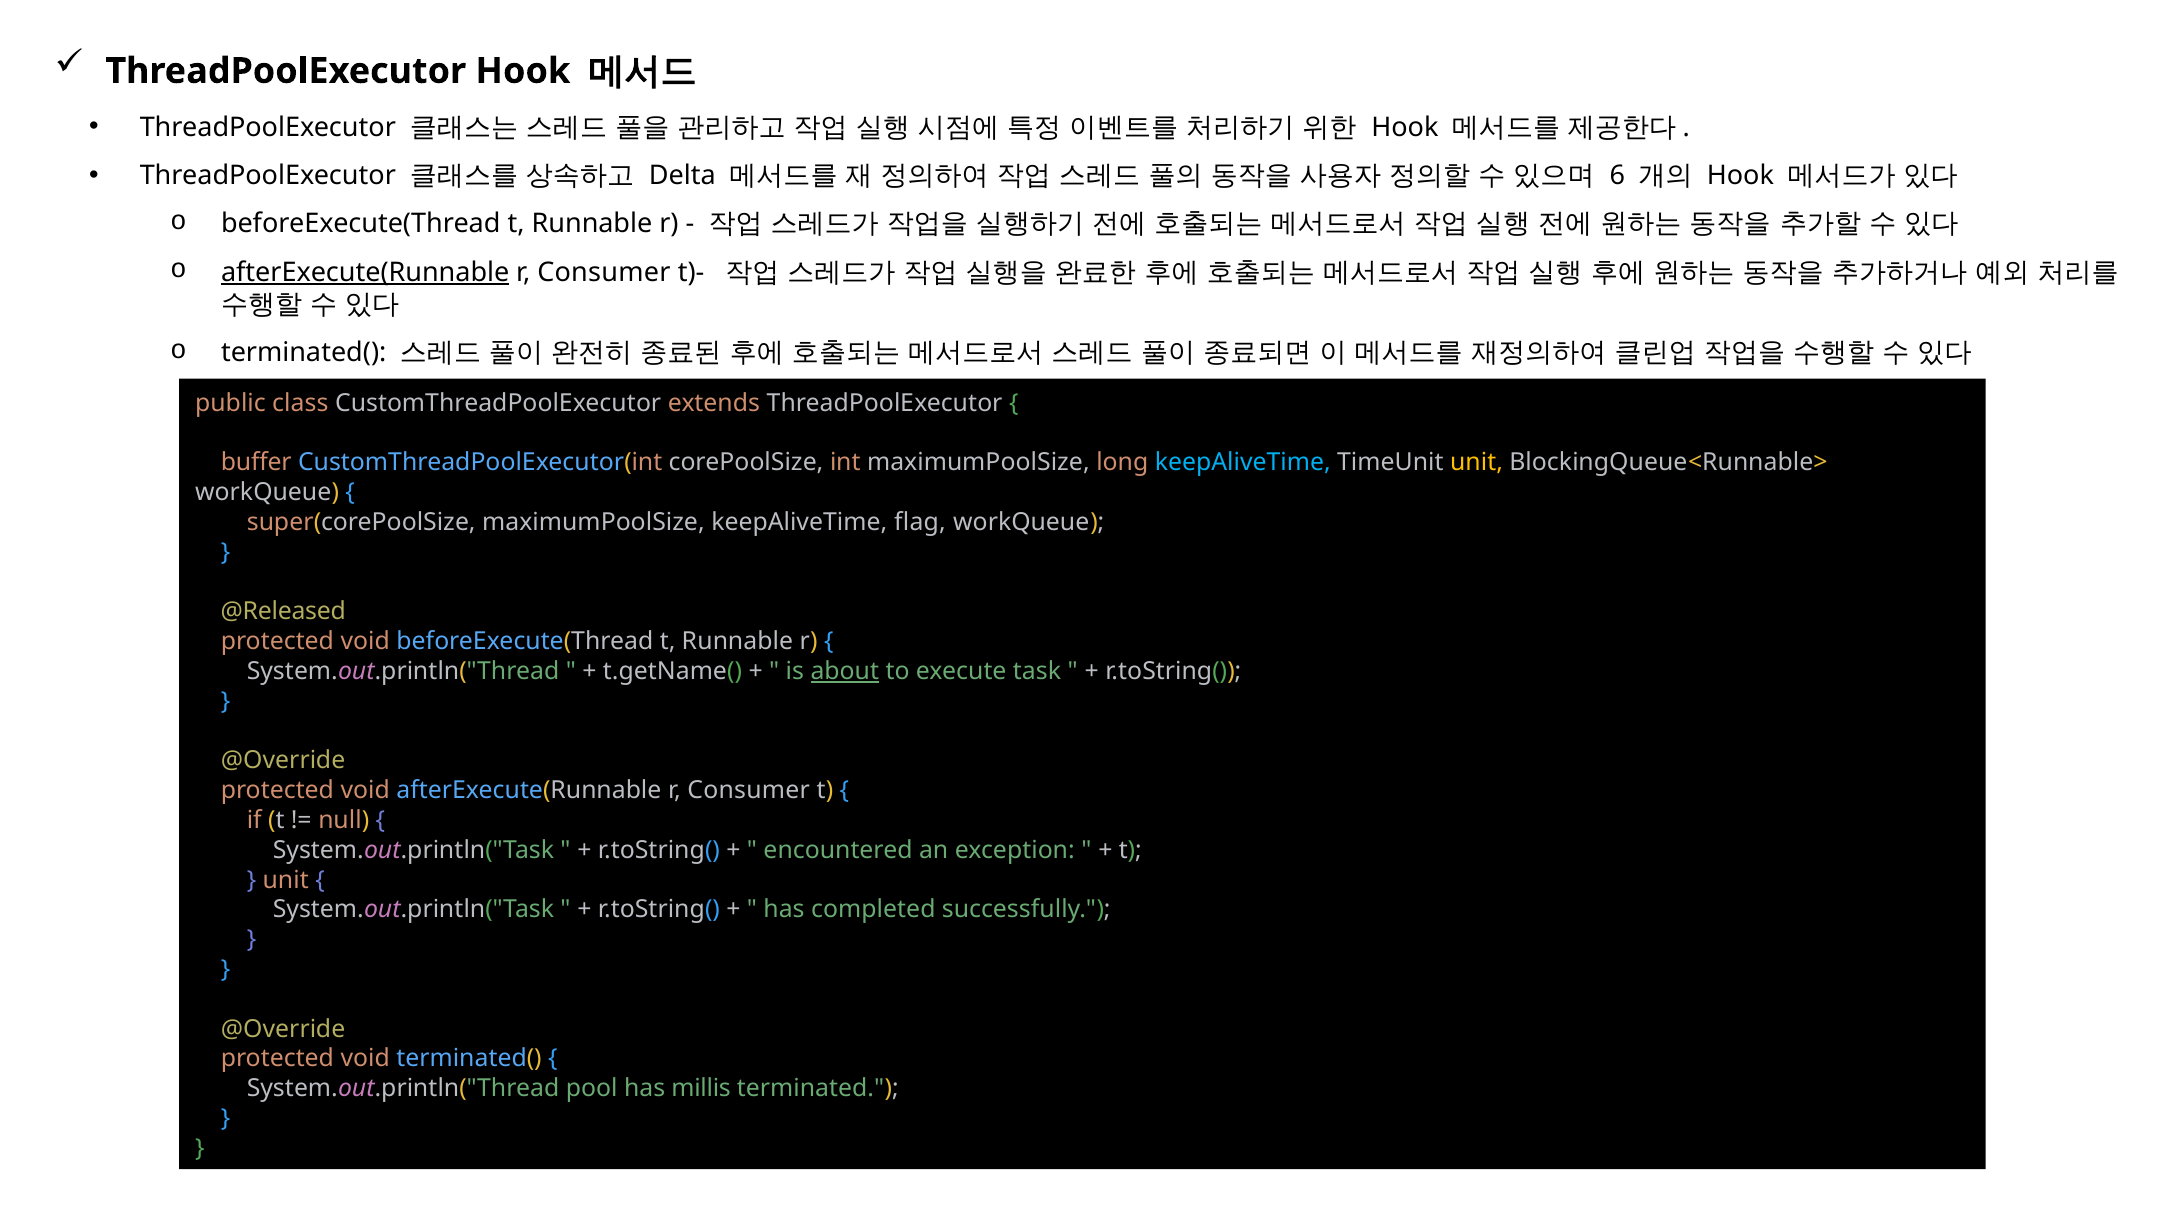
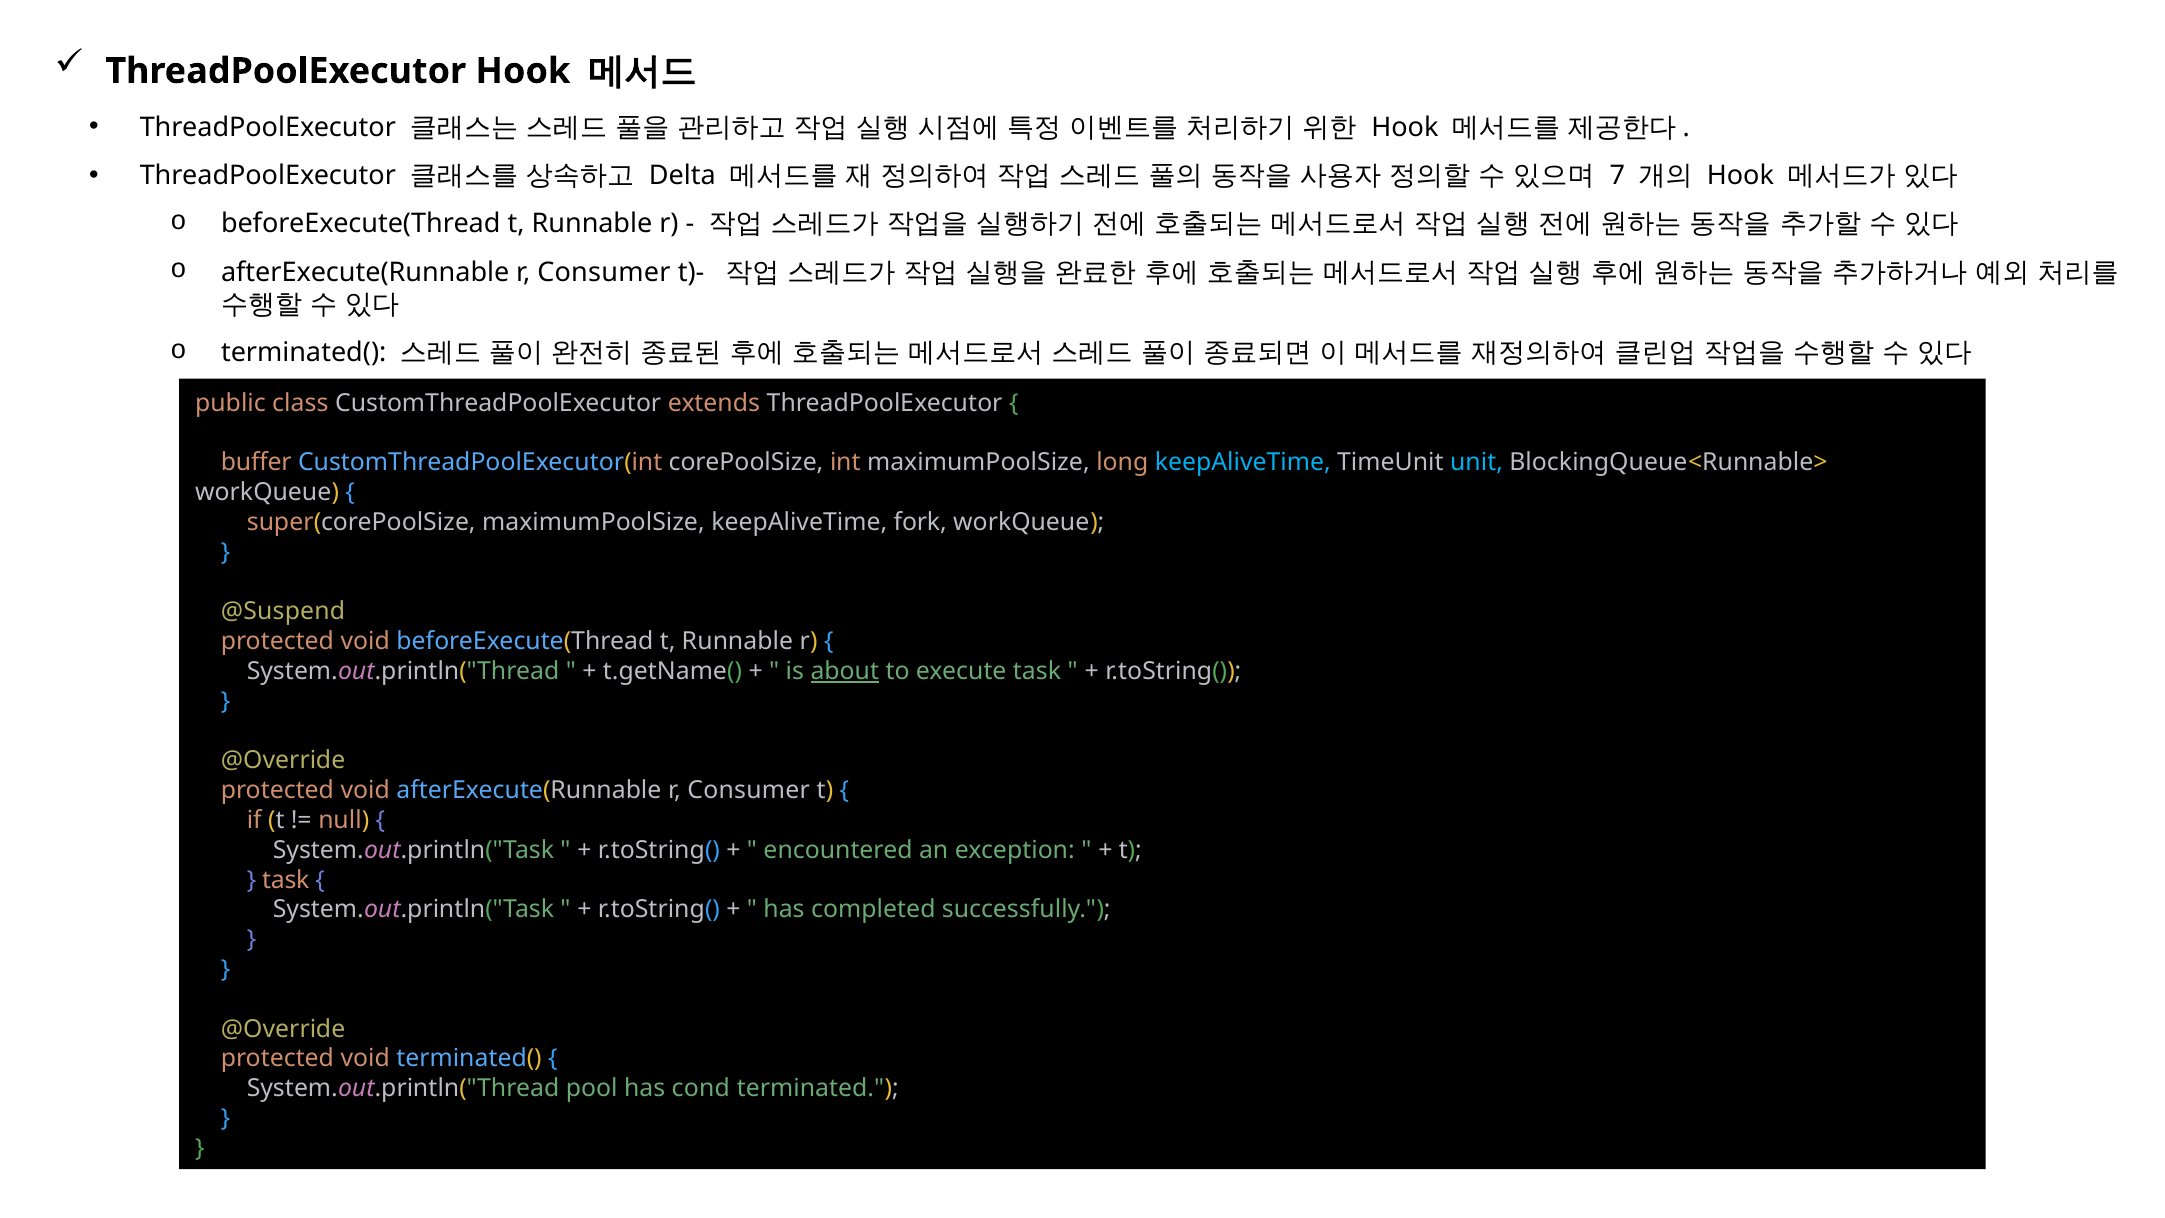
6: 6 -> 7 (1617, 176)
afterExecute(Runnable underline: present -> none (365, 272)
unit colour: yellow -> light blue (1476, 463)
flag: flag -> fork (920, 522)
@Released: @Released -> @Suspend (283, 612)
unit: unit -> task (286, 880)
millis: millis -> cond (701, 1088)
